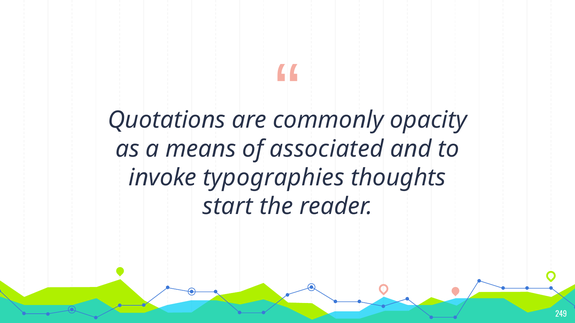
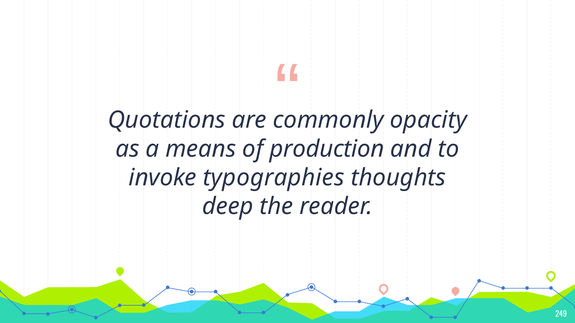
associated: associated -> production (327, 149)
start: start -> deep (228, 206)
